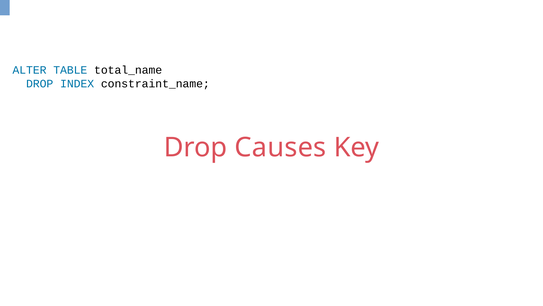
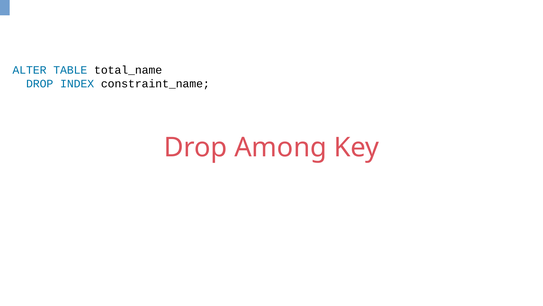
Causes: Causes -> Among (281, 147)
